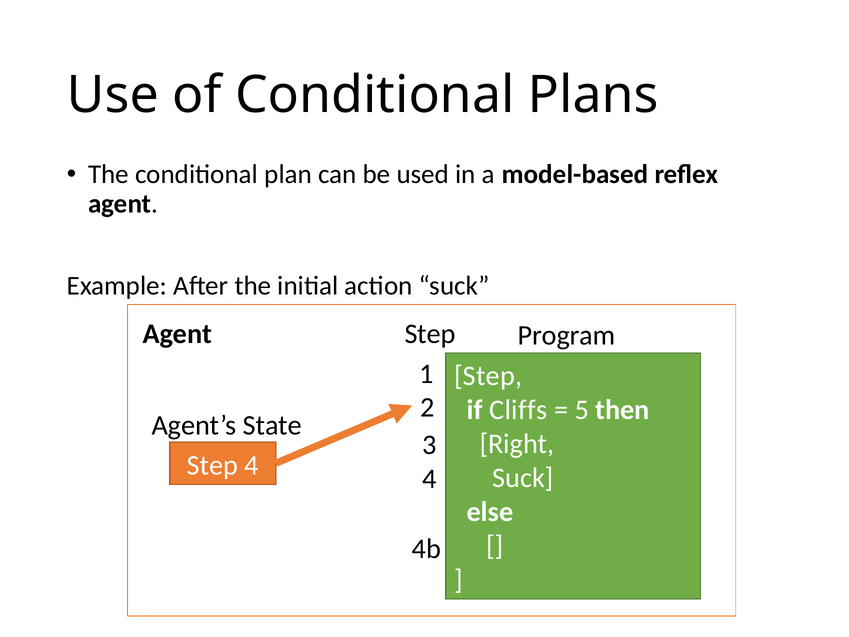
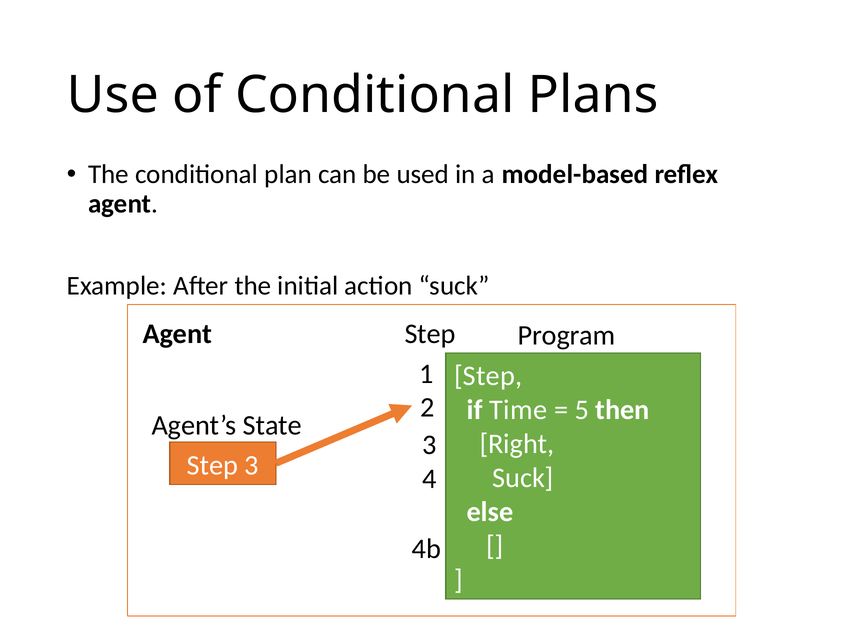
Cliffs: Cliffs -> Time (518, 410)
Step 4: 4 -> 3 (252, 465)
